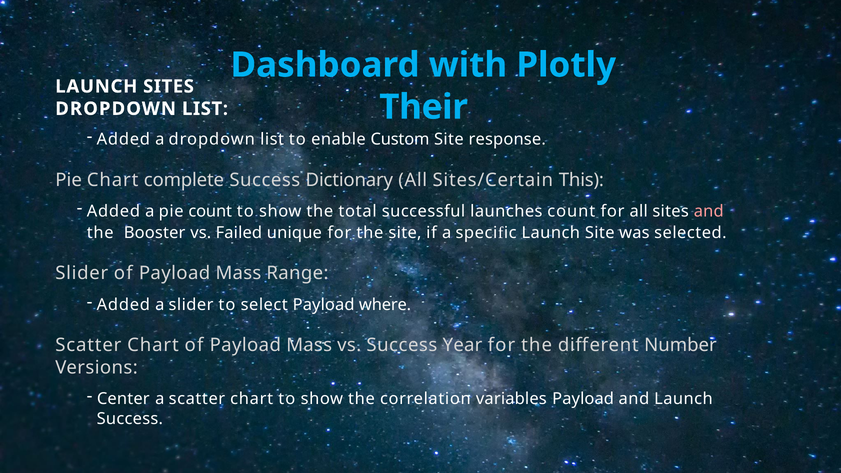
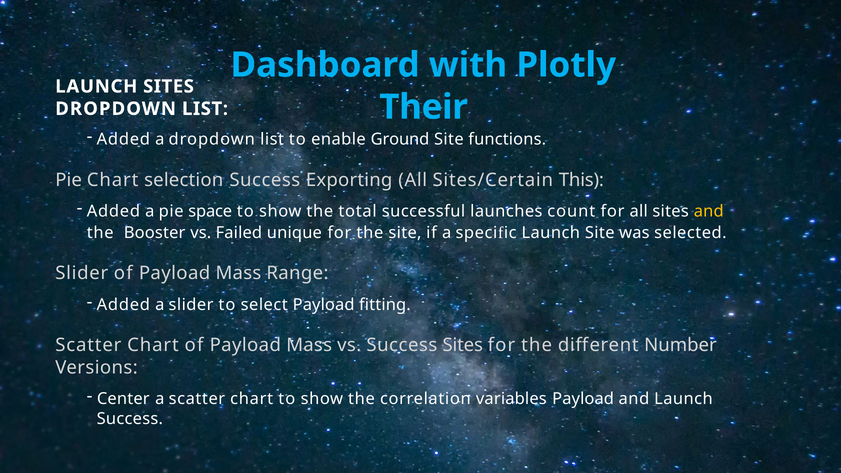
Custom: Custom -> Ground (400, 140)
response: response -> functions (507, 140)
complete: complete -> selection (184, 180)
Dictionary: Dictionary -> Exporting (349, 180)
pie count: count -> space (210, 211)
and colour: pink -> yellow (709, 211)
where: where -> fitting (385, 305)
Success Year: Year -> Sites (463, 345)
